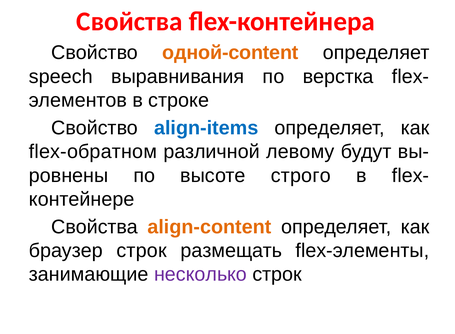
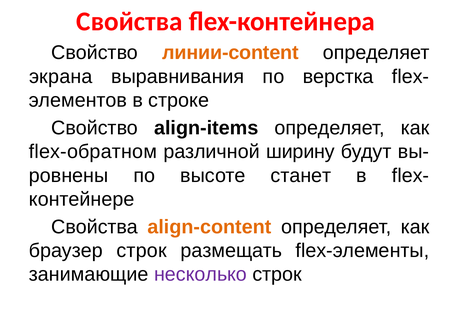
одной-content: одной-content -> линии-content (230, 53)
speech: speech -> экрана (61, 76)
align-items colour: blue -> black (206, 128)
левому: левому -> ширину (300, 151)
строго: строго -> станет (301, 175)
